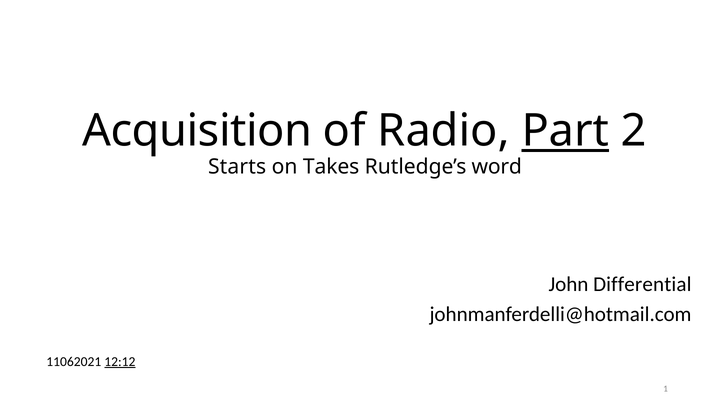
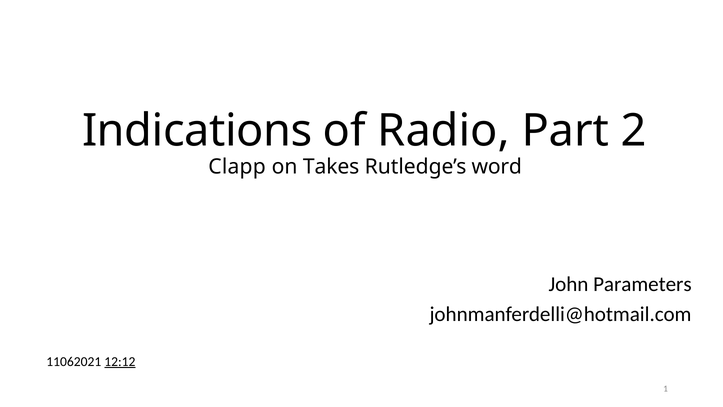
Acquisition: Acquisition -> Indications (197, 131)
Part underline: present -> none (565, 131)
Starts: Starts -> Clapp (237, 167)
Differential: Differential -> Parameters (642, 284)
